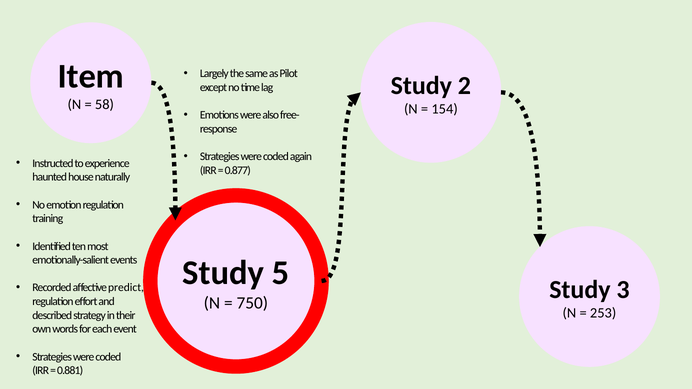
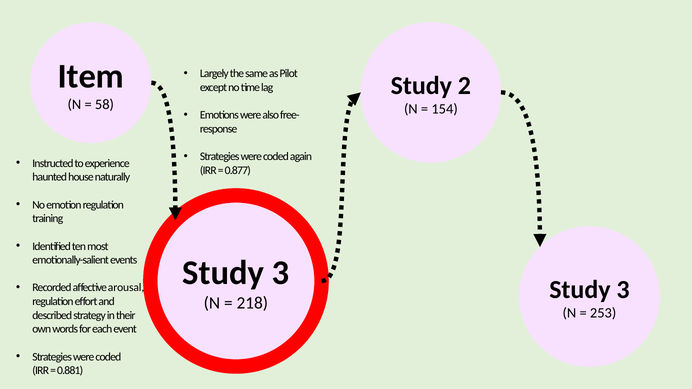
5: 5 -> 3 (281, 273)
predict: predict -> arousal (126, 288)
750: 750 -> 218 (252, 303)
